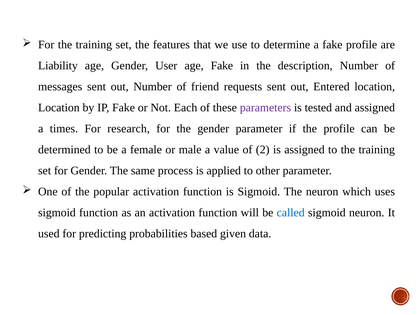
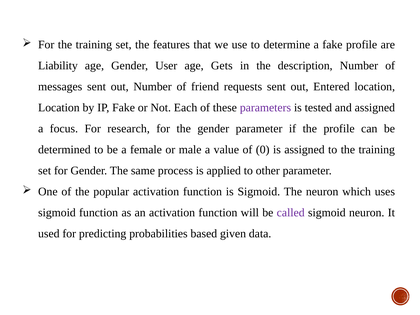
age Fake: Fake -> Gets (222, 66)
times: times -> focus (64, 129)
2: 2 -> 0 (263, 150)
called colour: blue -> purple (291, 213)
